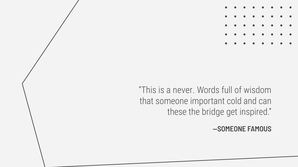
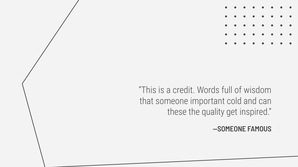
never: never -> credit (184, 91)
bridge: bridge -> quality (213, 112)
